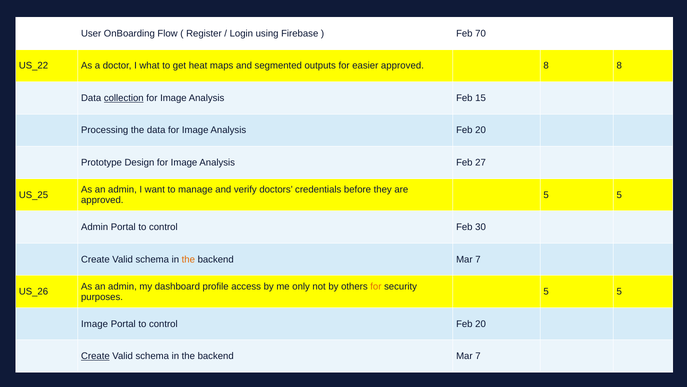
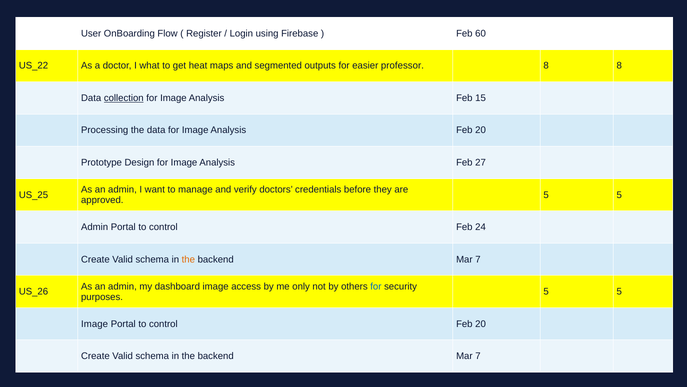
70: 70 -> 60 (481, 33)
easier approved: approved -> professor (402, 66)
30: 30 -> 24 (481, 227)
dashboard profile: profile -> image (216, 286)
for colour: orange -> blue (376, 286)
Create underline: present -> none (95, 356)
